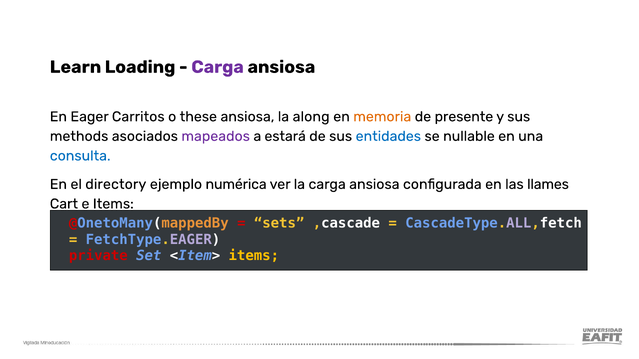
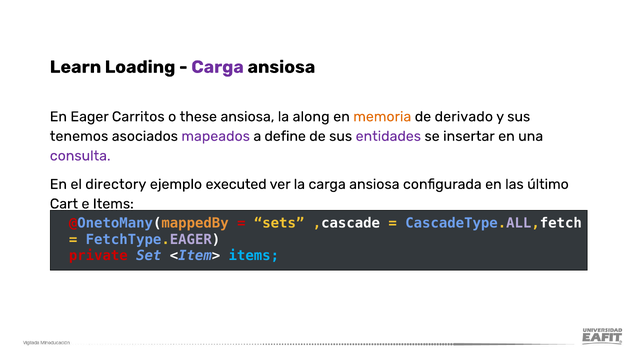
presente: presente -> derivado (464, 117)
methods: methods -> tenemos (79, 136)
estará: estará -> define (285, 136)
entidades colour: blue -> purple (388, 136)
nullable: nullable -> insertar (469, 136)
consulta colour: blue -> purple (80, 156)
numérica: numérica -> executed (236, 184)
llames: llames -> último (548, 184)
items colour: yellow -> light blue (254, 256)
